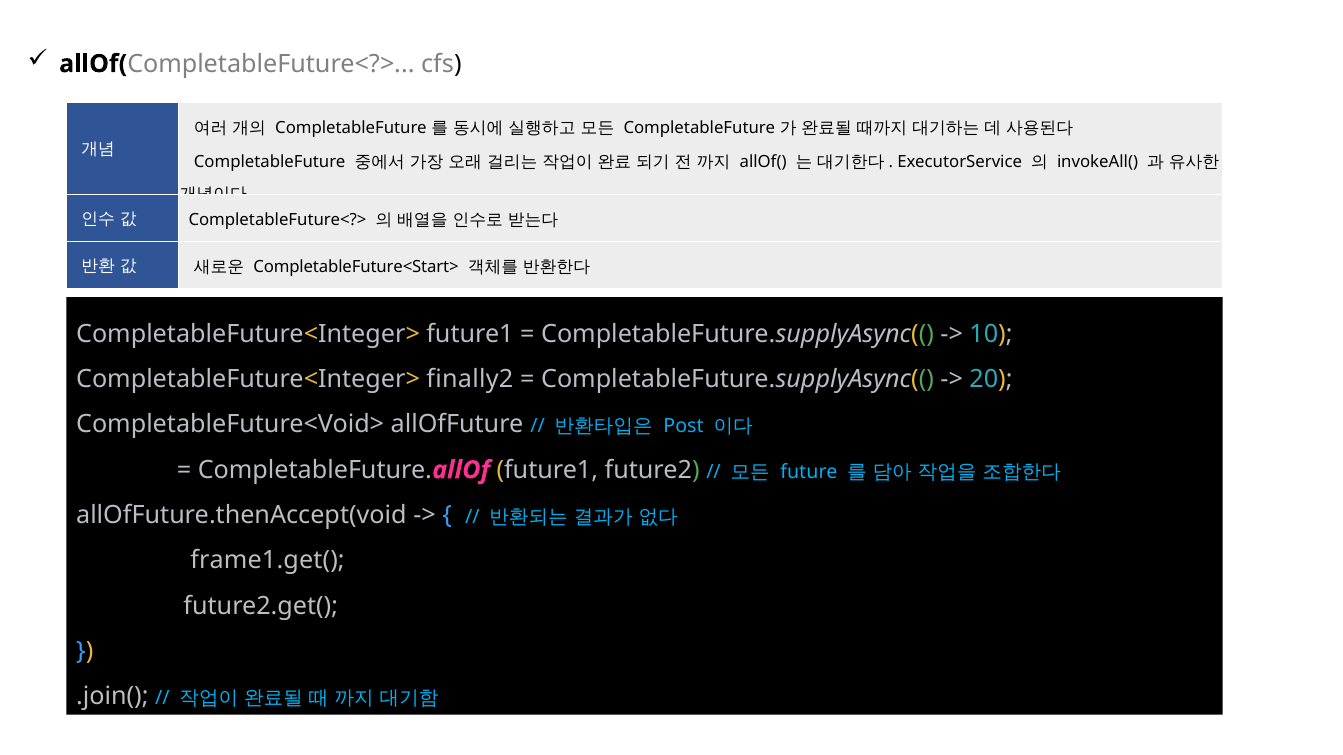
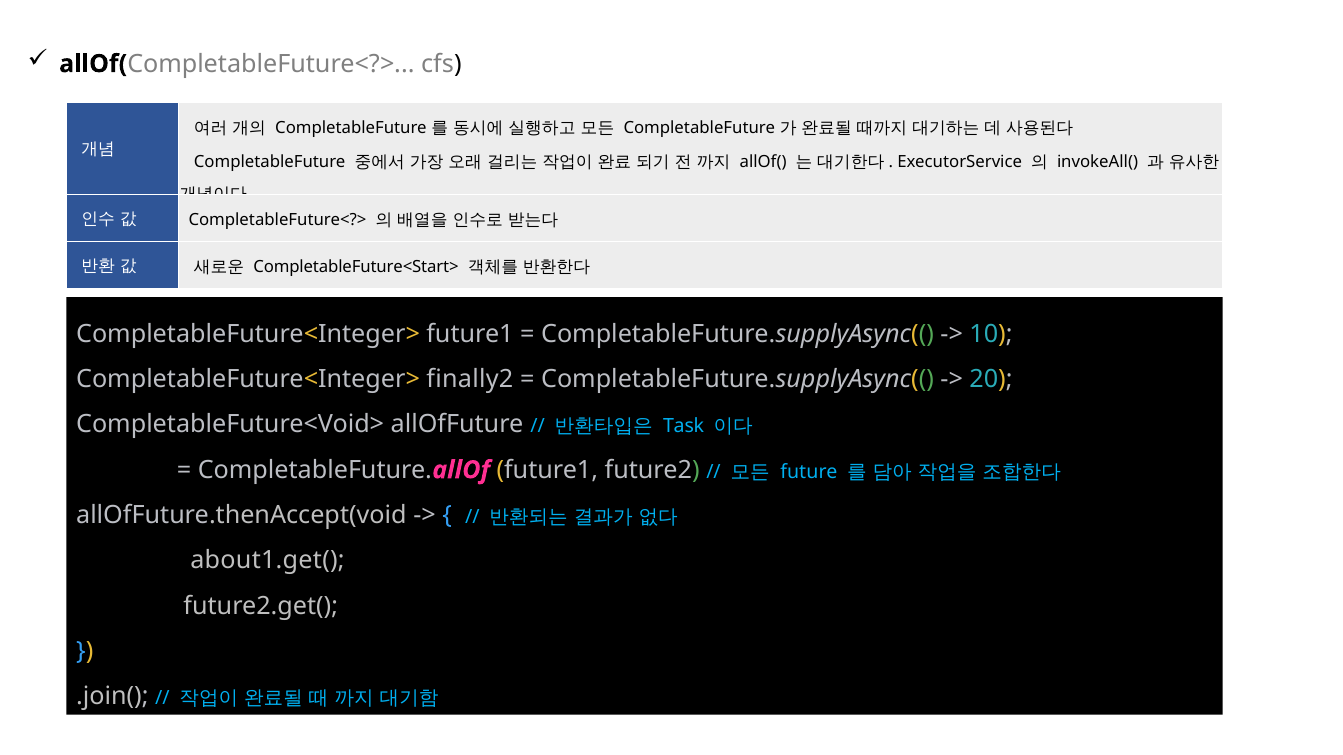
Post: Post -> Task (684, 427)
frame1.get(: frame1.get( -> about1.get( (267, 561)
